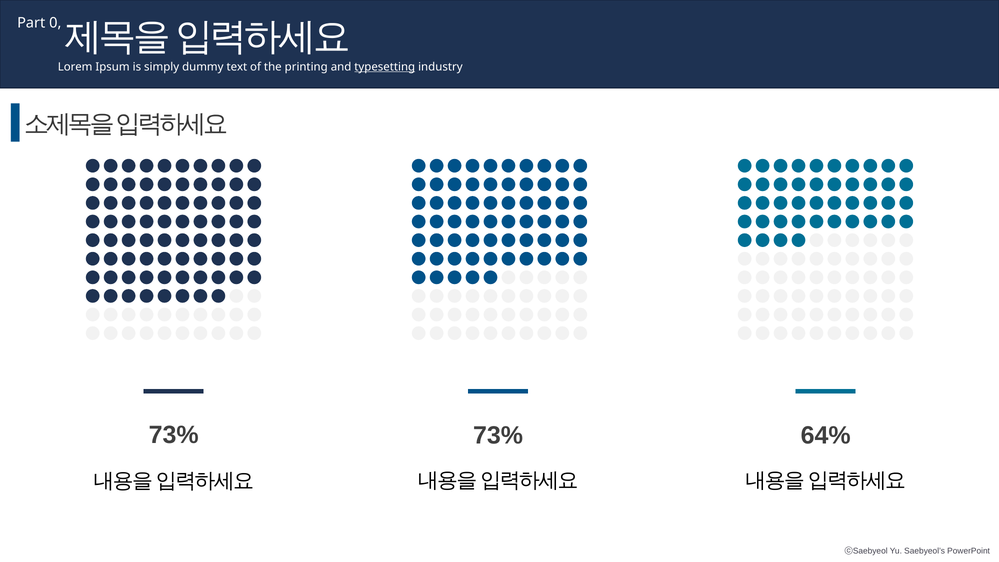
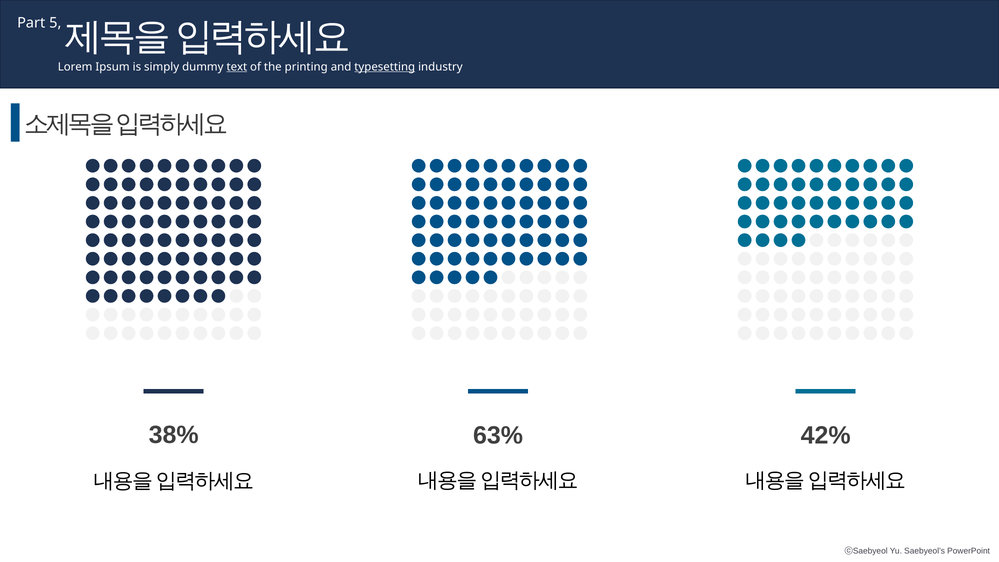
0: 0 -> 5 (55, 23)
text underline: none -> present (237, 67)
73%: 73% -> 38% (174, 435)
73%: 73% -> 63% (498, 435)
64%: 64% -> 42% (826, 435)
